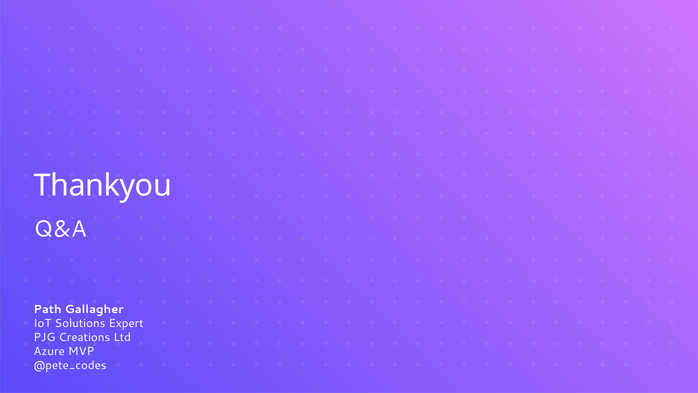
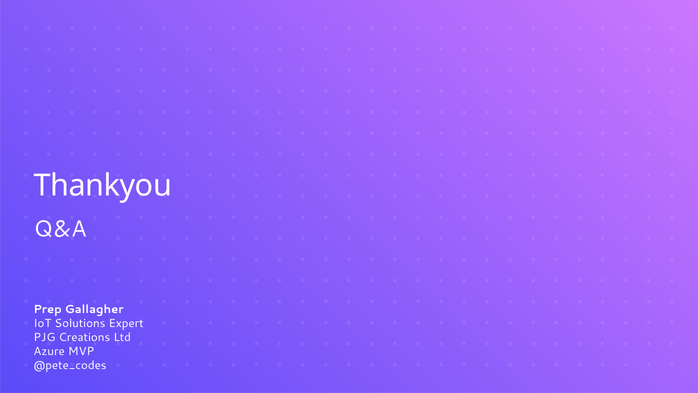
Path: Path -> Prep (48, 309)
